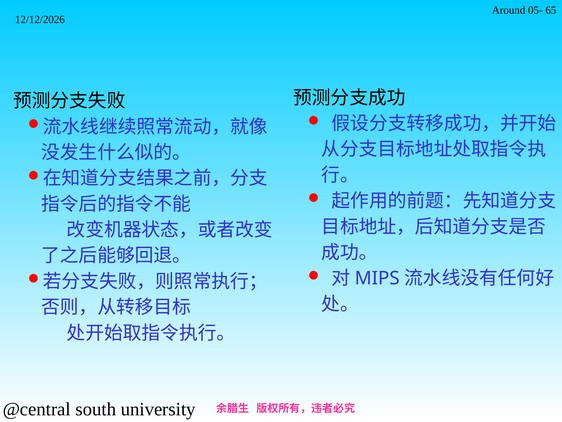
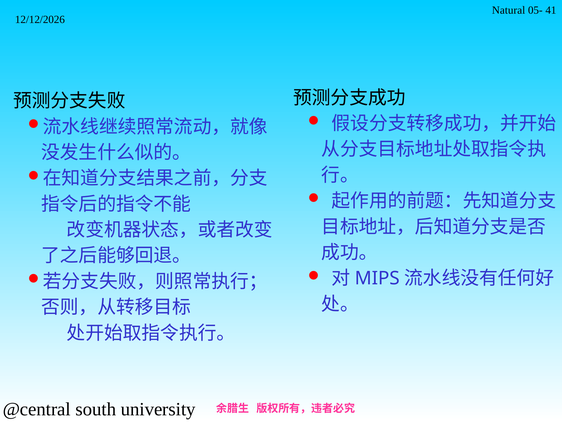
Around: Around -> Natural (509, 10)
65: 65 -> 41 (551, 10)
